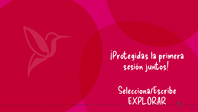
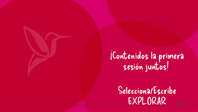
¡Protegidas: ¡Protegidas -> ¡Contenidos (129, 55)
